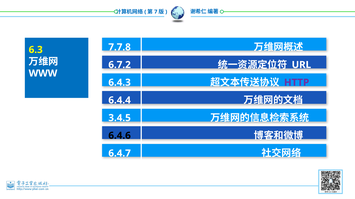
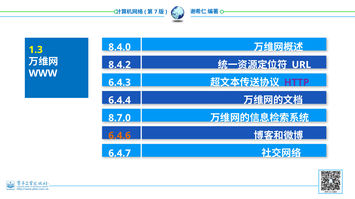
7.7.8: 7.7.8 -> 8.4.0 (120, 47)
6.3: 6.3 -> 1.3 (36, 50)
6.7.2: 6.7.2 -> 8.4.2 (120, 65)
3.4.5: 3.4.5 -> 8.7.0 (120, 118)
6.4.6 colour: black -> orange (120, 136)
